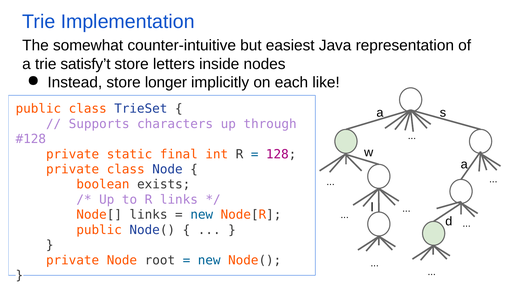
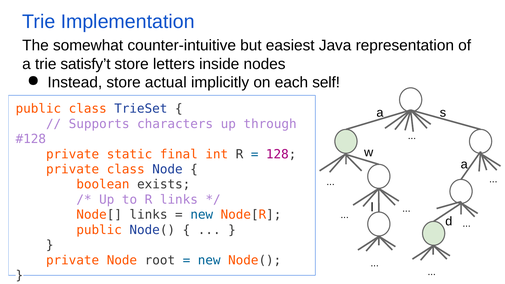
longer: longer -> actual (166, 83)
like: like -> self (326, 83)
